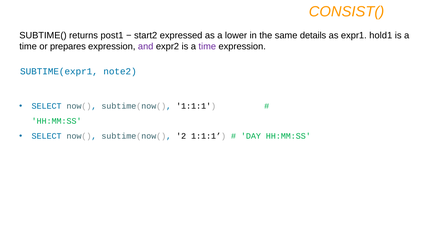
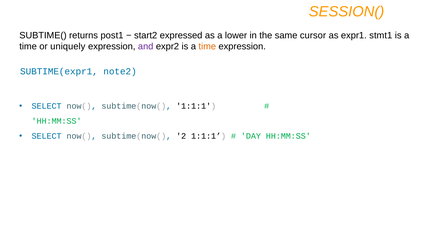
CONSIST(: CONSIST( -> SESSION( (347, 12)
details: details -> cursor (313, 35)
hold1: hold1 -> stmt1 (381, 35)
prepares: prepares -> uniquely (68, 46)
time colour: purple -> orange (207, 46)
